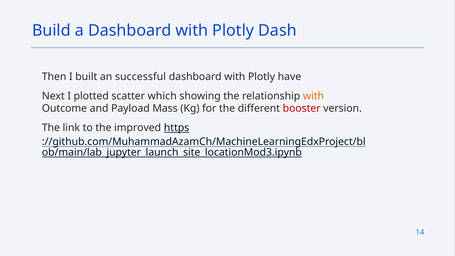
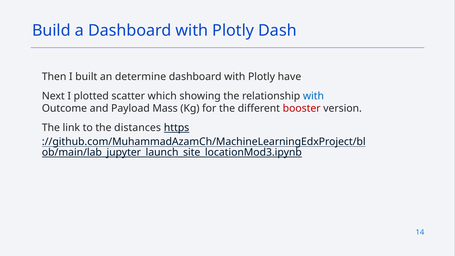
successful: successful -> determine (141, 77)
with colour: orange -> blue (313, 96)
improved: improved -> distances (138, 128)
